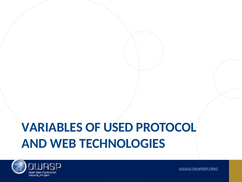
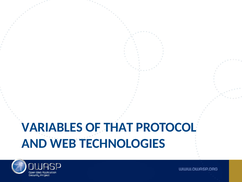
USED: USED -> THAT (118, 127)
